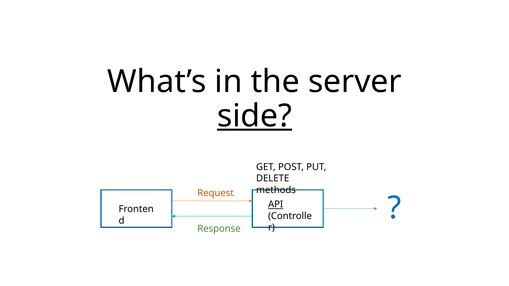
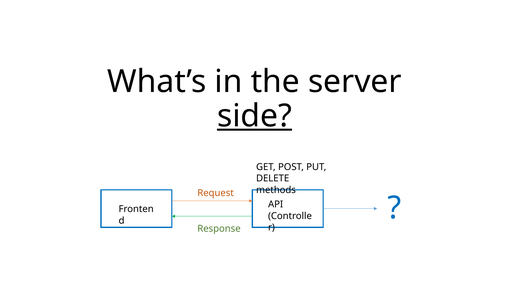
API underline: present -> none (276, 205)
